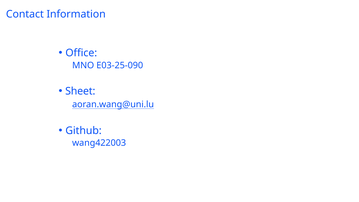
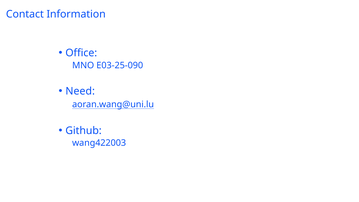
Sheet: Sheet -> Need (80, 91)
